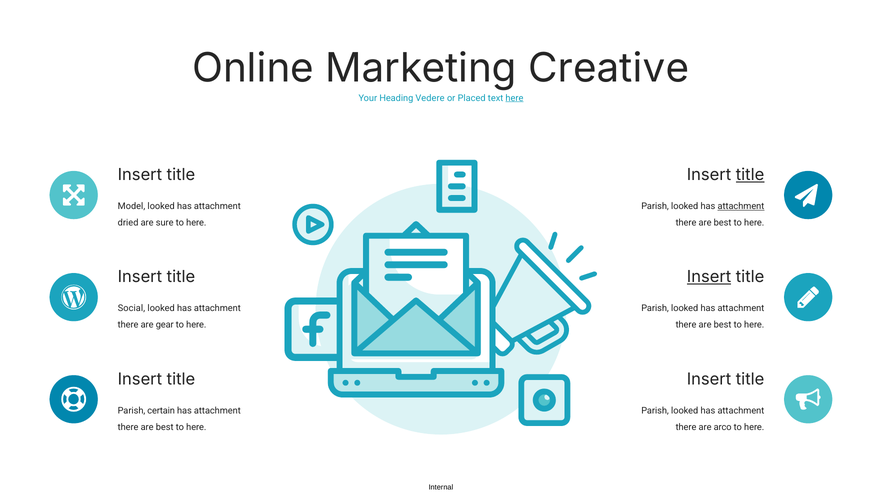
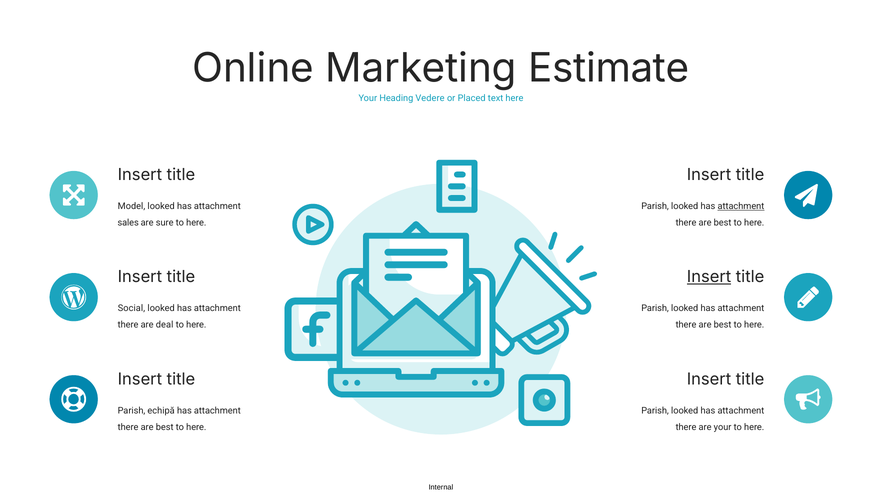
Creative: Creative -> Estimate (609, 68)
here underline: present -> none (514, 98)
title underline: present -> none (750, 175)
dried: dried -> sales (128, 223)
gear: gear -> deal (165, 325)
certain: certain -> echipă (161, 411)
are arco: arco -> your (723, 427)
